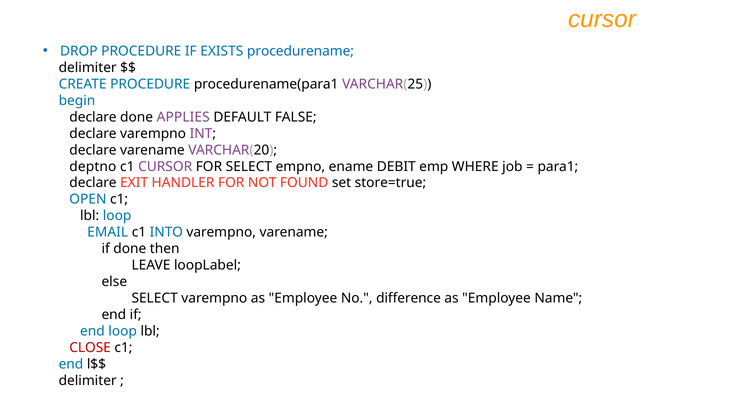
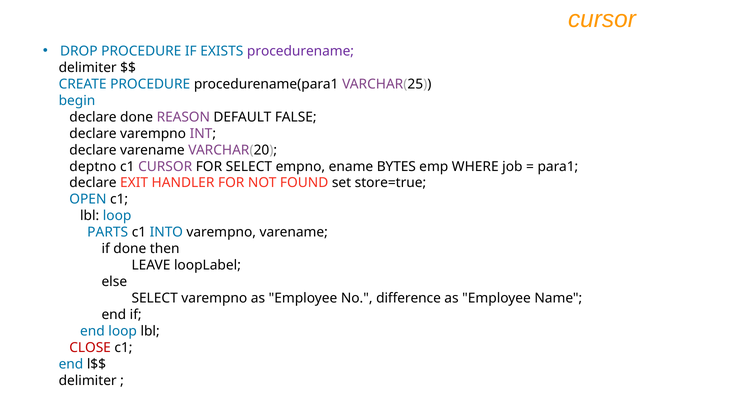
procedurename colour: blue -> purple (301, 51)
APPLIES: APPLIES -> REASON (183, 117)
DEBIT: DEBIT -> BYTES (396, 167)
EMAIL: EMAIL -> PARTS (108, 233)
